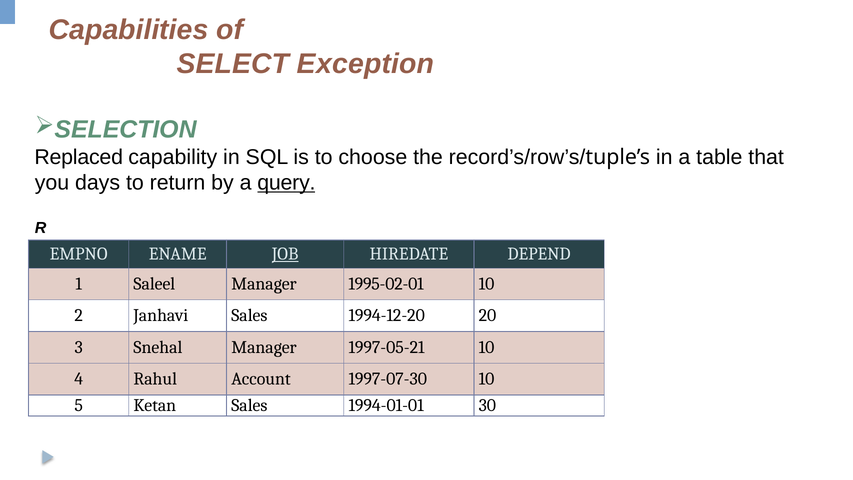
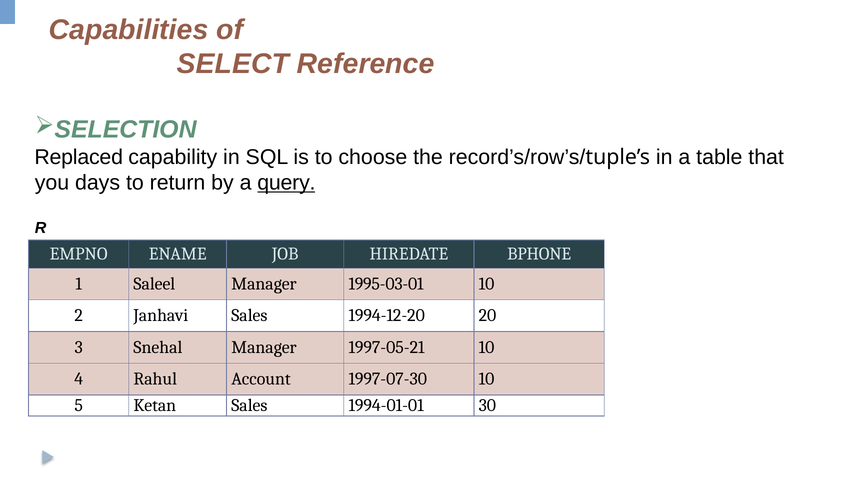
Exception: Exception -> Reference (366, 64)
JOB underline: present -> none (285, 254)
DEPEND: DEPEND -> BPHONE (539, 254)
1995-02-01: 1995-02-01 -> 1995-03-01 (386, 284)
